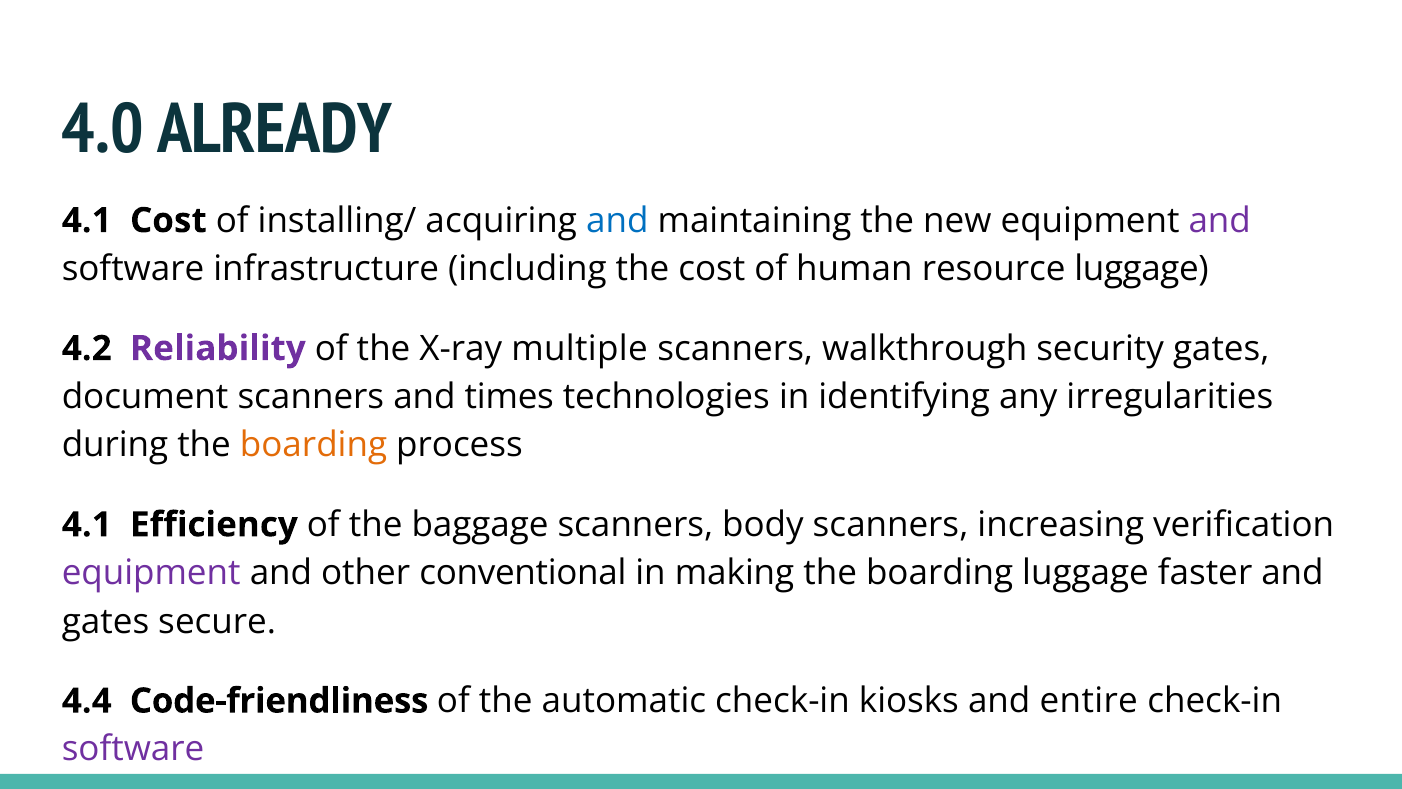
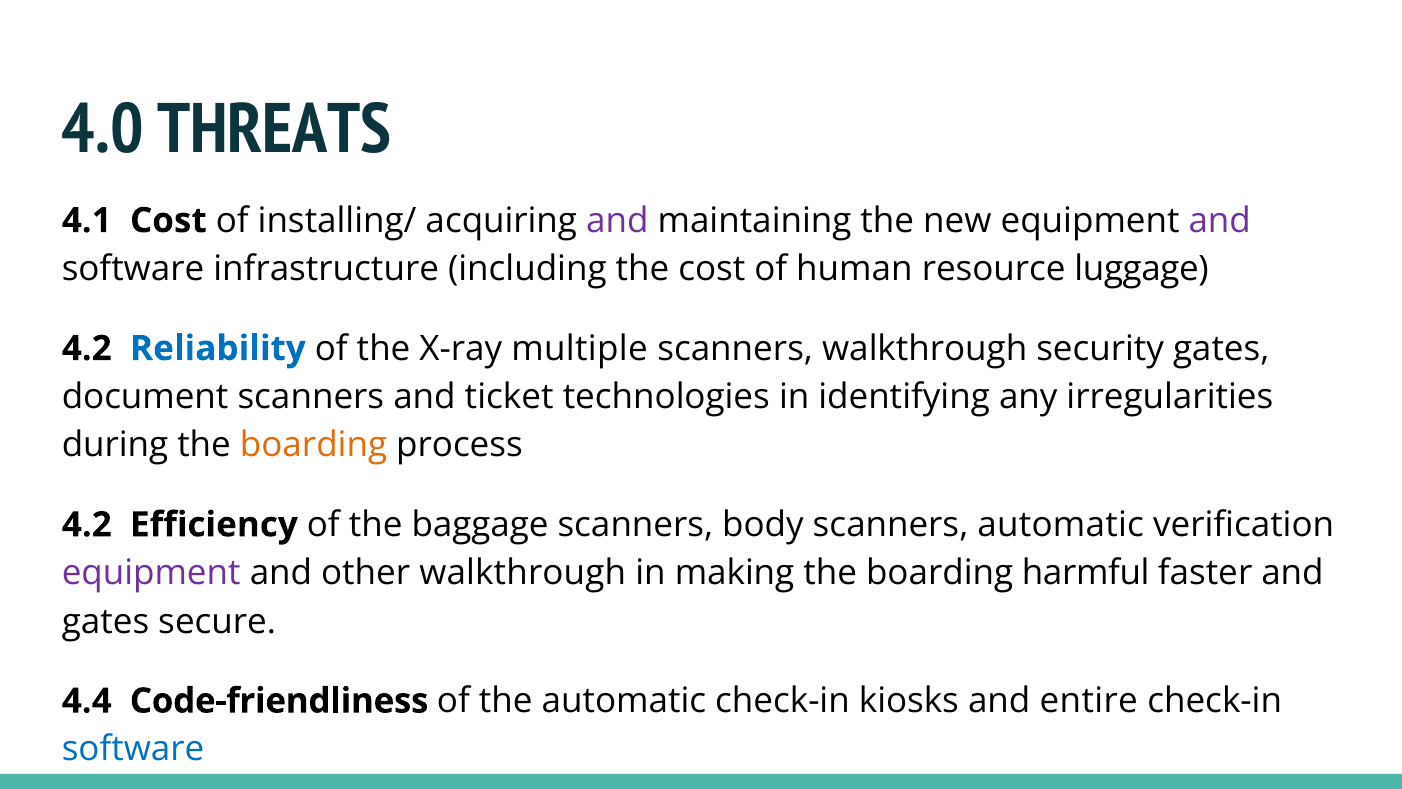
ALREADY: ALREADY -> THREATS (274, 129)
and colour: blue -> purple (617, 220)
Reliability colour: purple -> blue (218, 348)
times: times -> ticket (509, 397)
4.1: 4.1 -> 4.2 (87, 525)
scanners increasing: increasing -> automatic (1061, 525)
other conventional: conventional -> walkthrough (523, 573)
boarding luggage: luggage -> harmful (1086, 573)
software colour: purple -> blue (133, 749)
